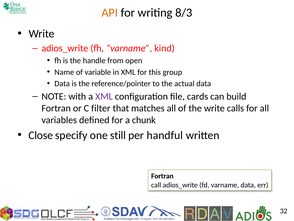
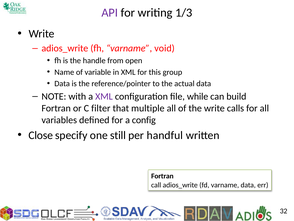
API colour: orange -> purple (110, 13)
8/3: 8/3 -> 1/3 (184, 13)
kind: kind -> void (164, 48)
cards: cards -> while (198, 96)
matches: matches -> multiple (148, 108)
chunk: chunk -> config (144, 120)
